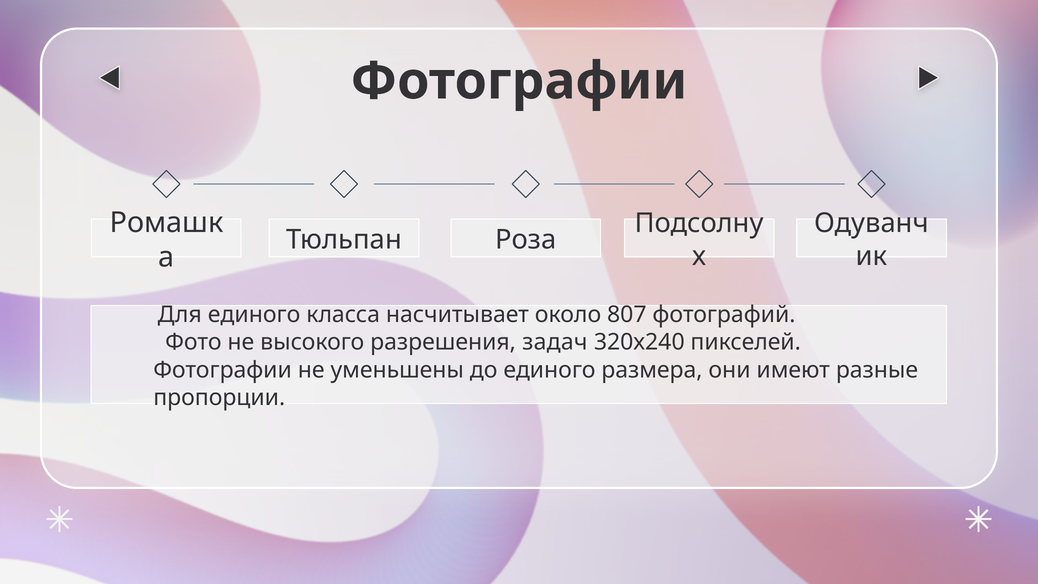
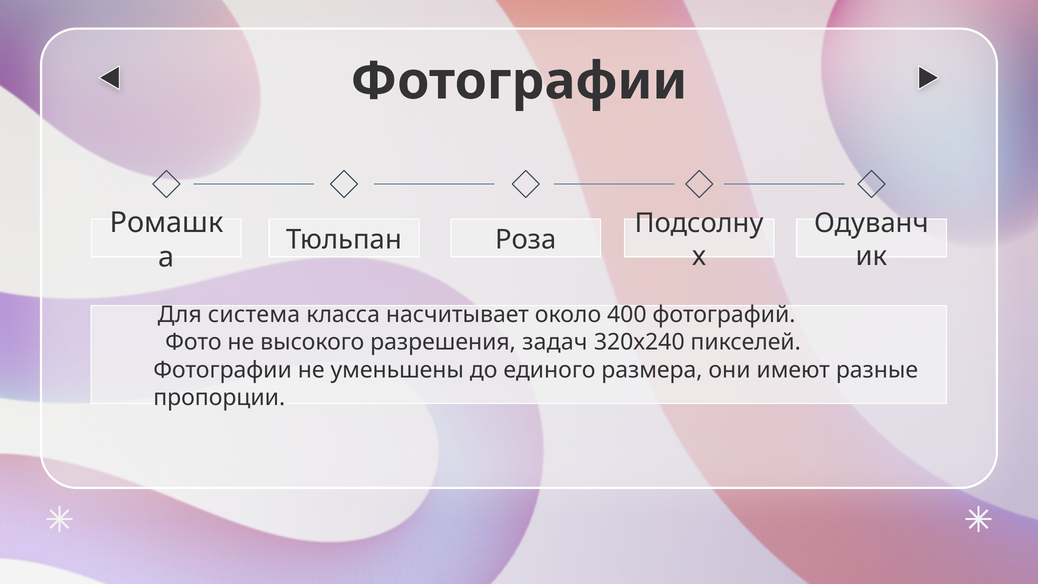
Для единого: единого -> система (254, 315)
807: 807 -> 400 (627, 315)
